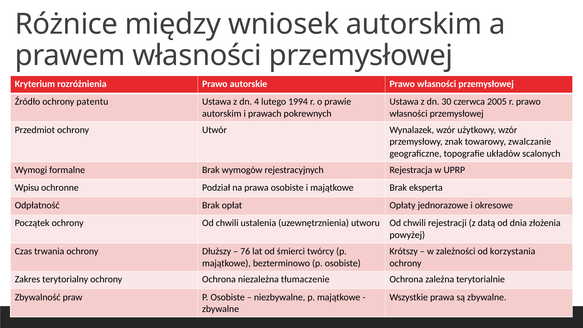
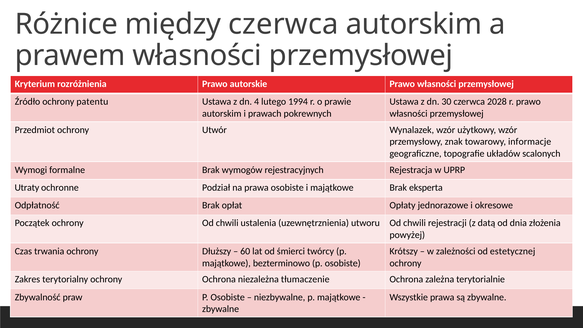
między wniosek: wniosek -> czerwca (283, 24)
2005: 2005 -> 2028 (497, 102)
zwalczanie: zwalczanie -> informacje (530, 142)
Wpisu: Wpisu -> Utraty (27, 188)
76: 76 -> 60 (245, 251)
korzystania: korzystania -> estetycznej (513, 251)
